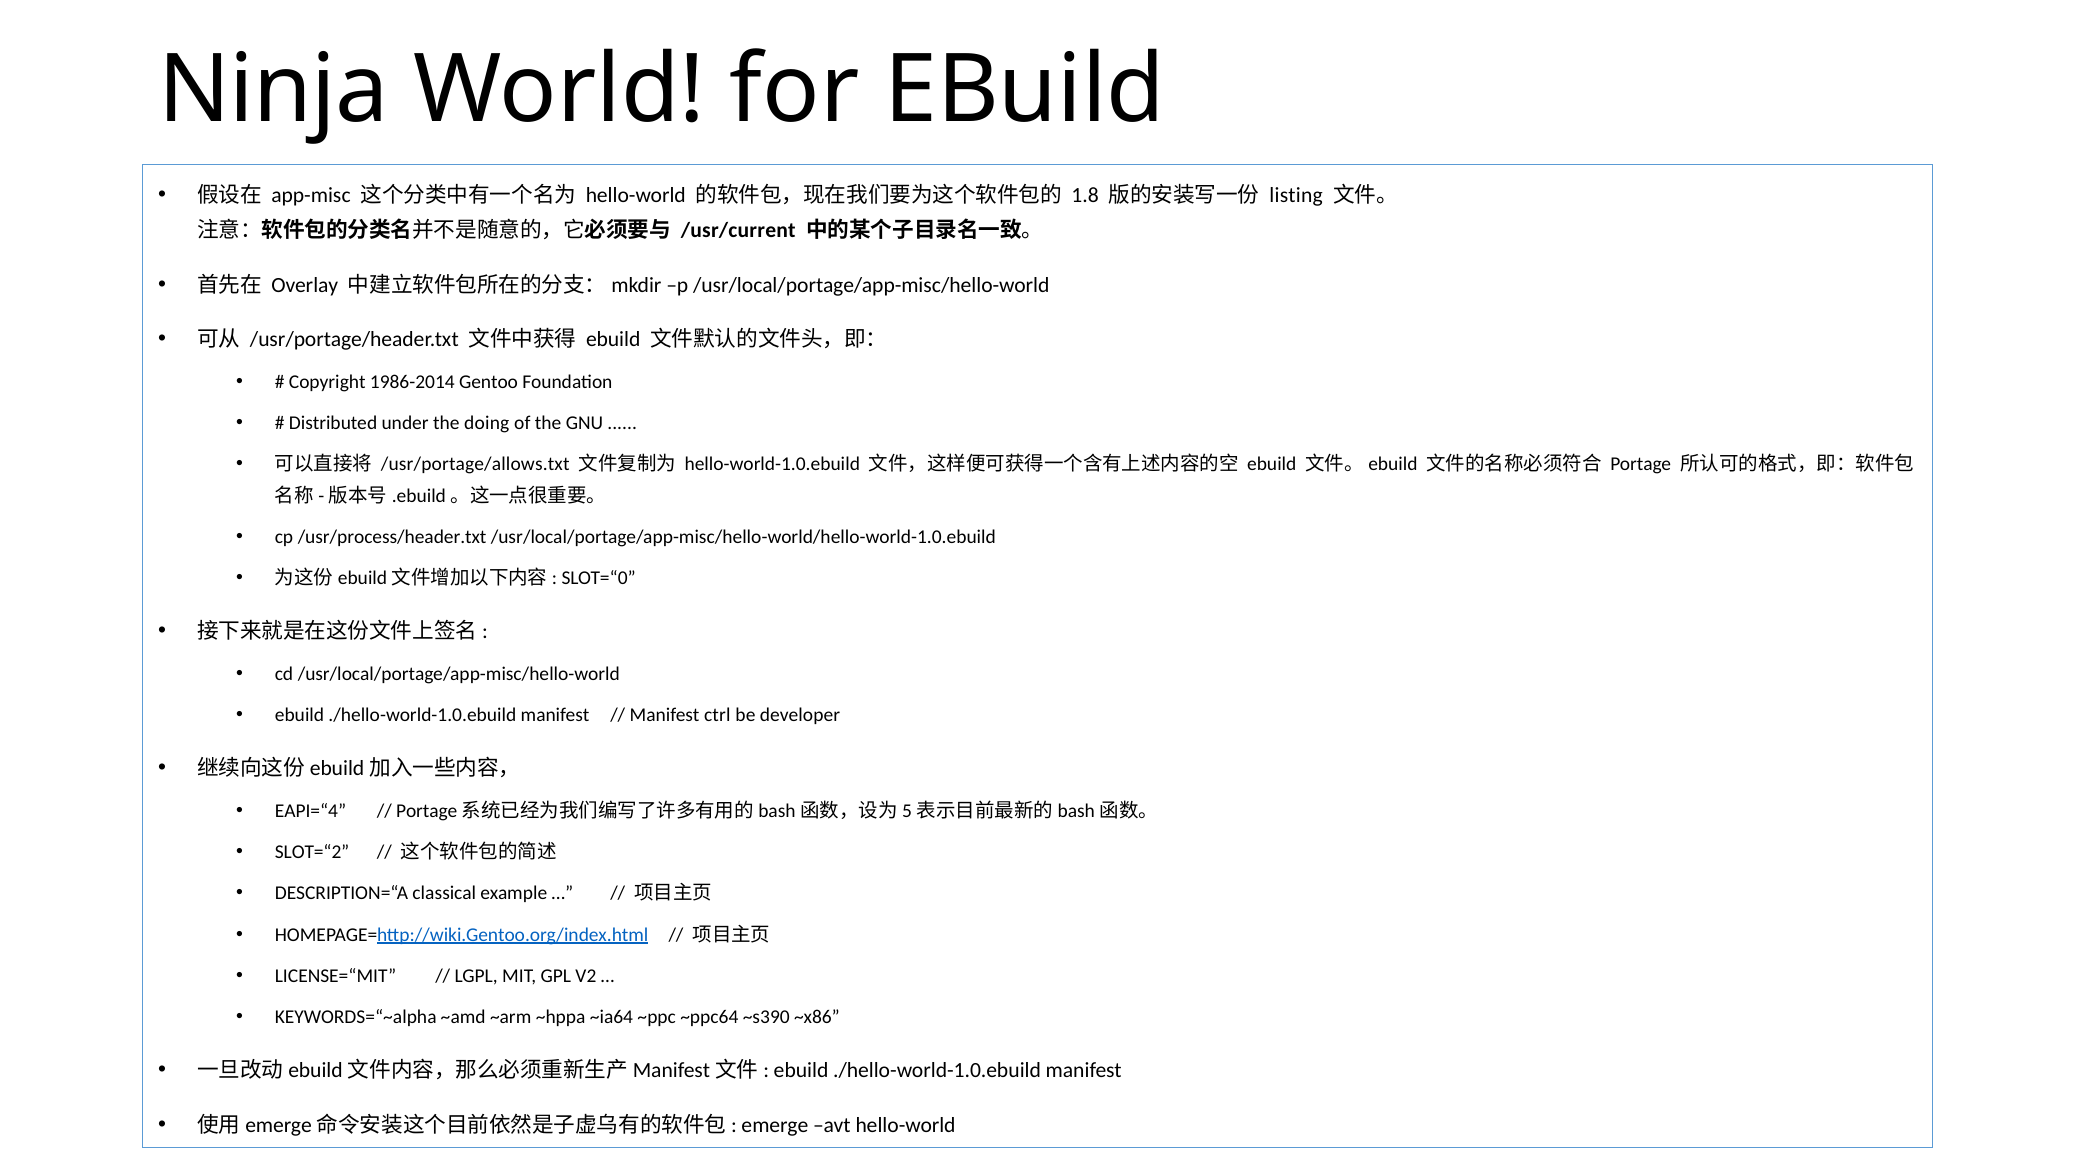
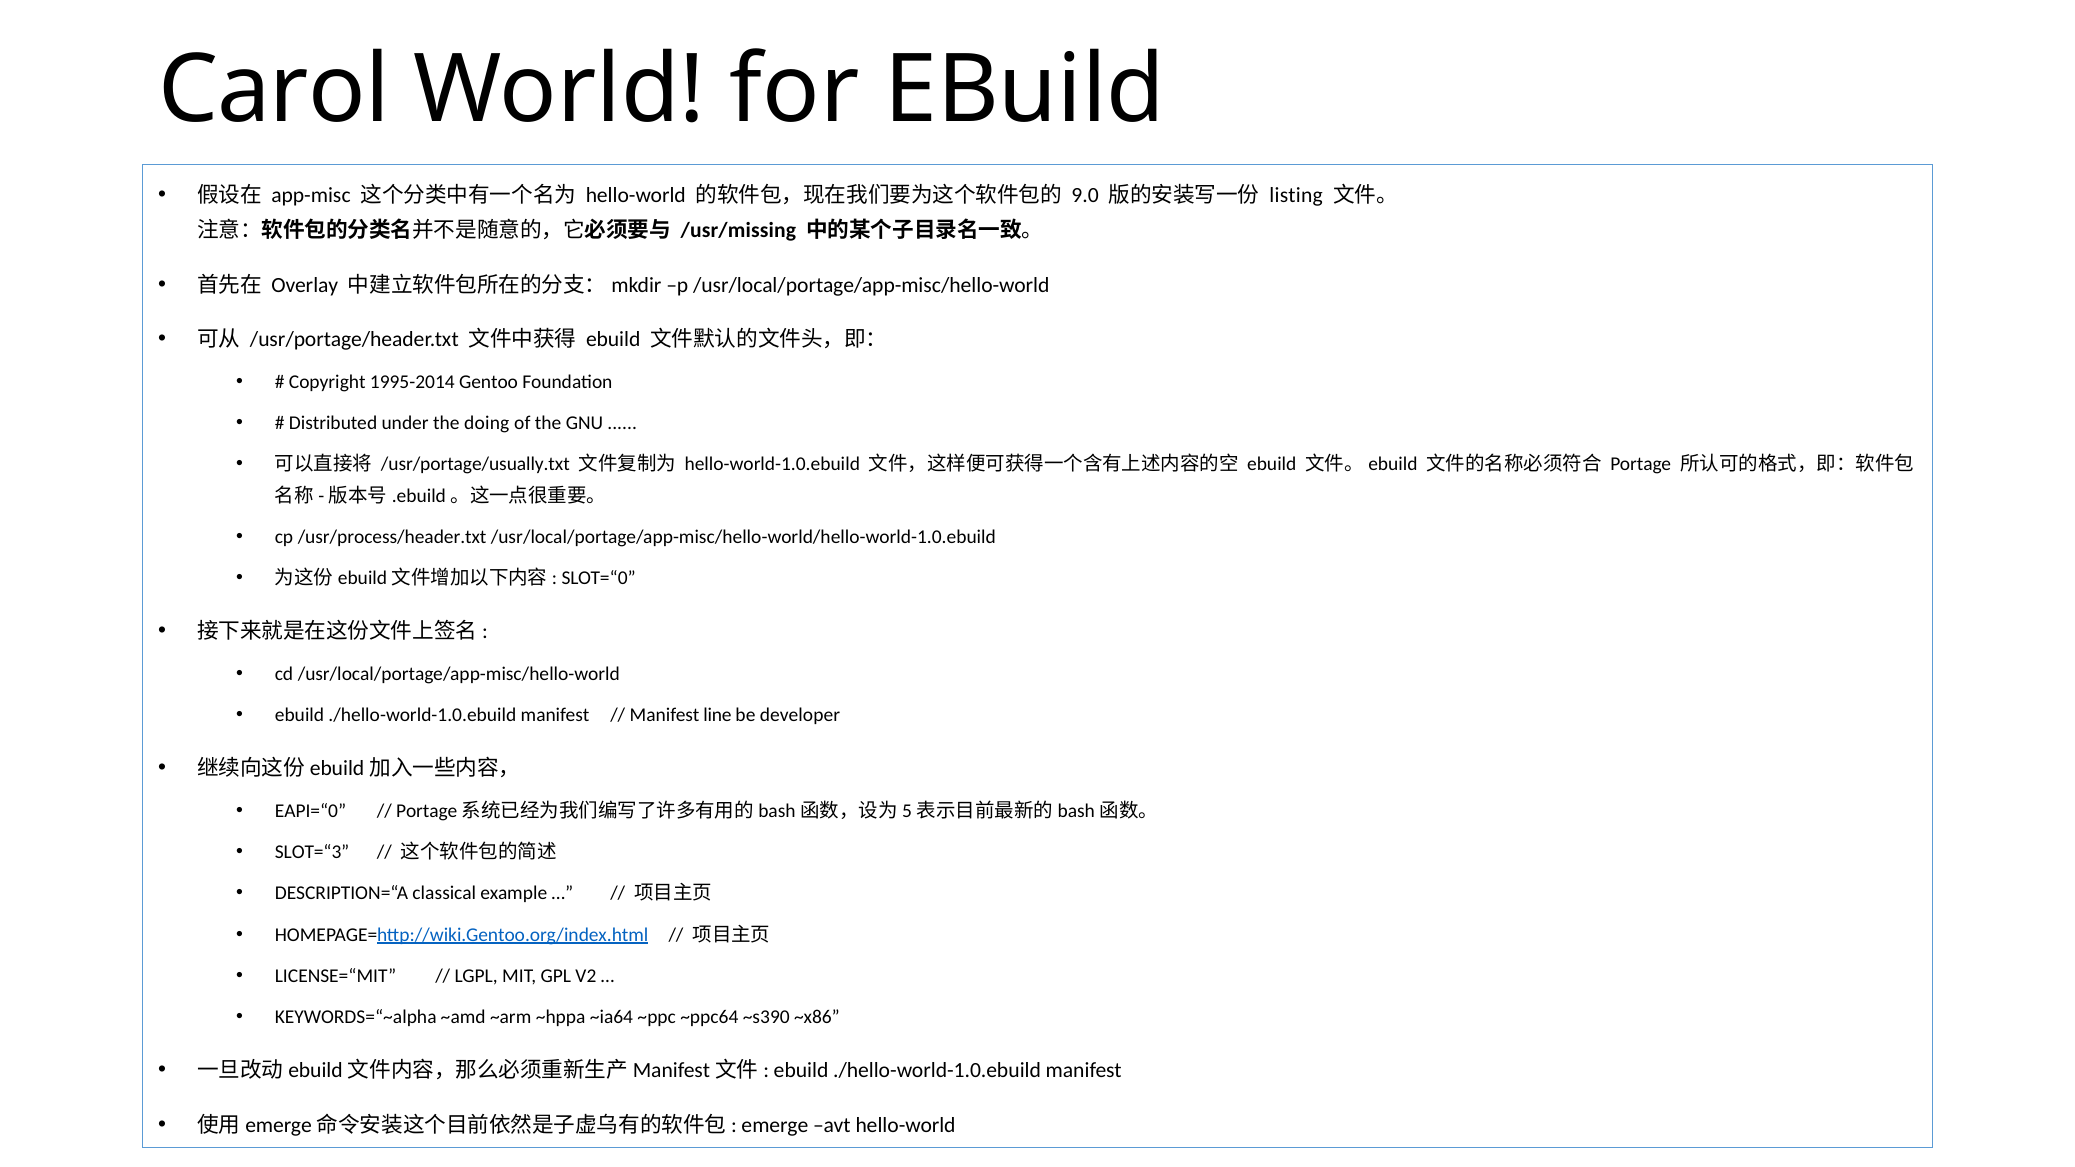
Ninja: Ninja -> Carol (274, 90)
1.8: 1.8 -> 9.0 (1085, 196)
/usr/current: /usr/current -> /usr/missing (738, 231)
1986-2014: 1986-2014 -> 1995-2014 (412, 382)
/usr/portage/allows.txt: /usr/portage/allows.txt -> /usr/portage/usually.txt (475, 464)
ctrl: ctrl -> line (718, 715)
EAPI=“4: EAPI=“4 -> EAPI=“0 (311, 811)
SLOT=“2: SLOT=“2 -> SLOT=“3 (312, 852)
